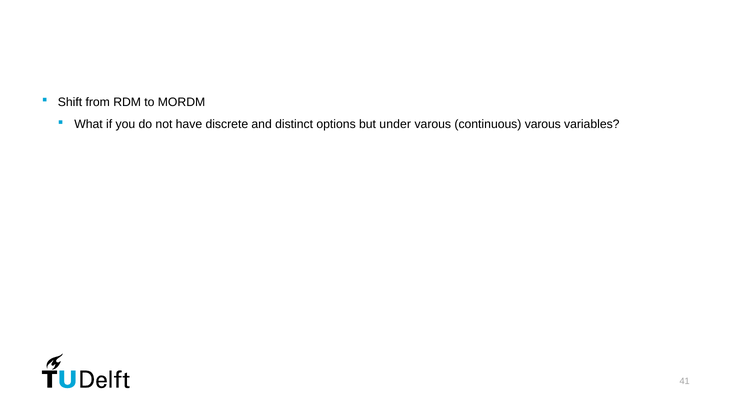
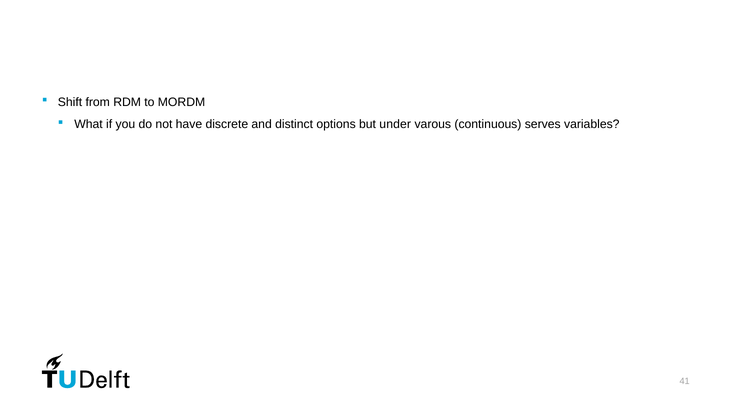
continuous varous: varous -> serves (543, 125)
